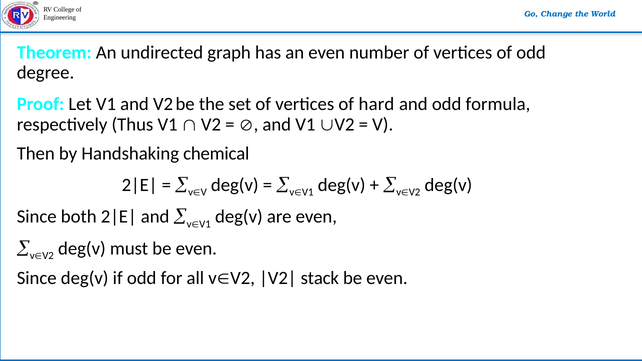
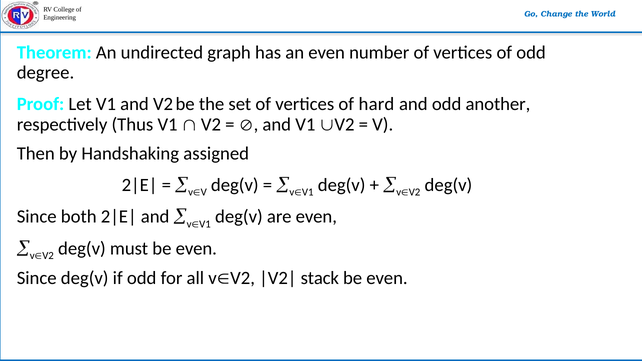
formula: formula -> another (498, 104)
chemical: chemical -> assigned (216, 154)
